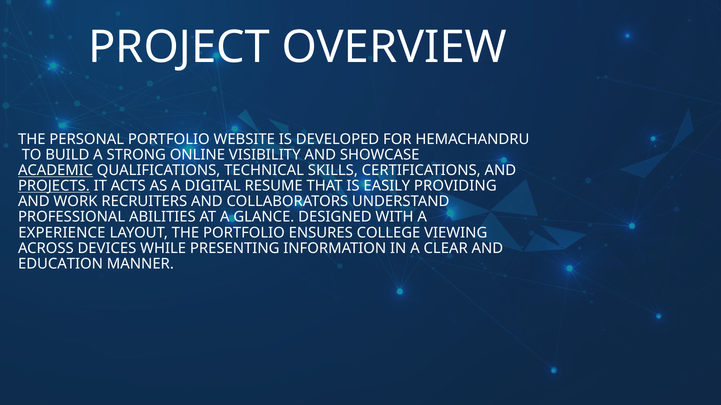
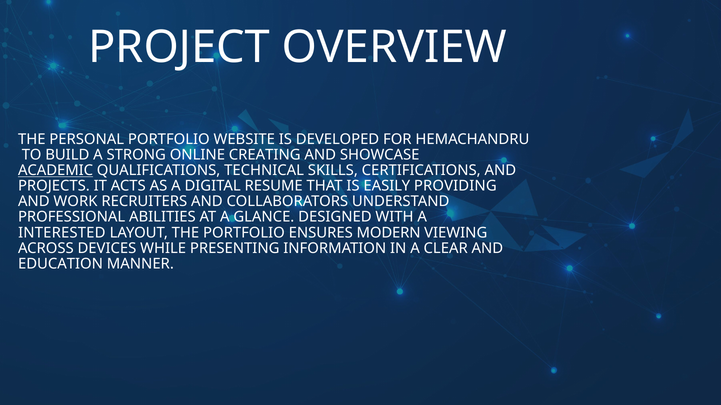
VISIBILITY: VISIBILITY -> CREATING (265, 155)
PROJECTS underline: present -> none (54, 186)
EXPERIENCE: EXPERIENCE -> INTERESTED (62, 233)
COLLEGE: COLLEGE -> MODERN (389, 233)
